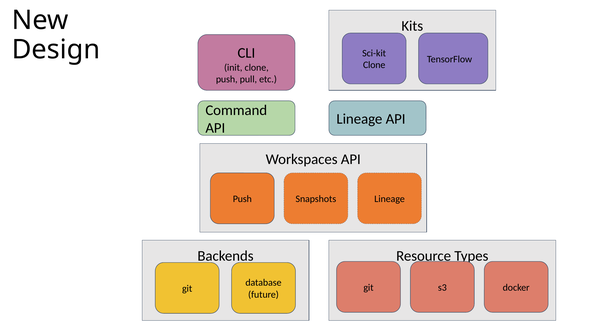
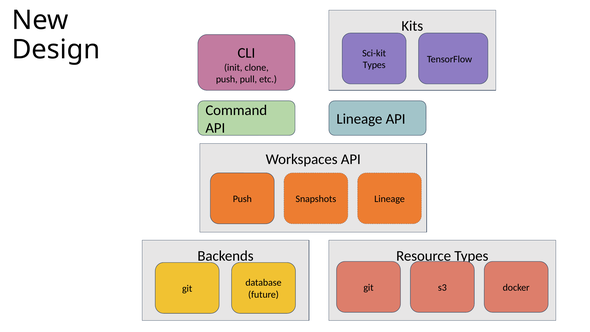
Clone: Clone -> Types (374, 65)
